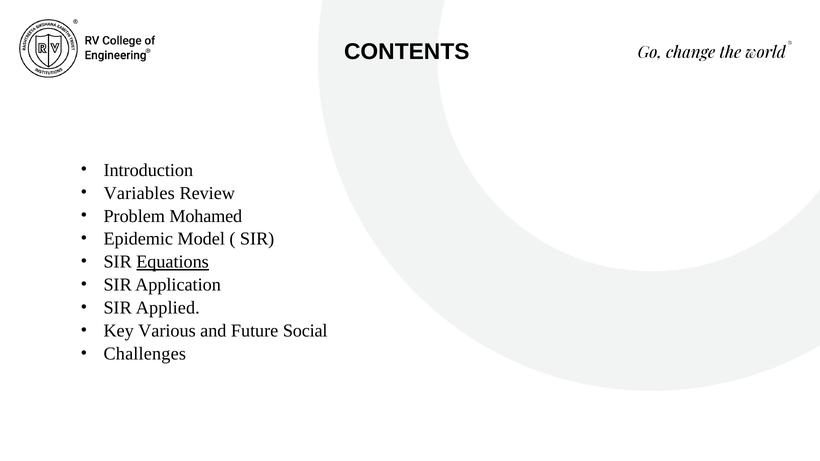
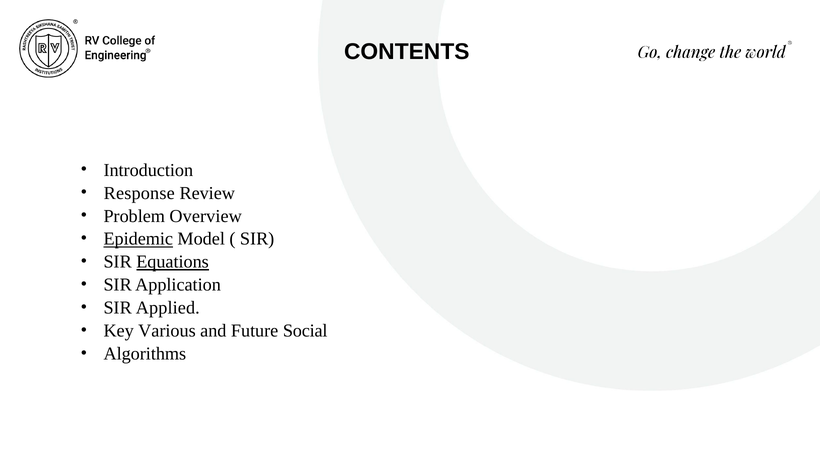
Variables: Variables -> Response (139, 193)
Mohamed: Mohamed -> Overview (206, 216)
Epidemic underline: none -> present (138, 239)
Challenges: Challenges -> Algorithms (145, 354)
